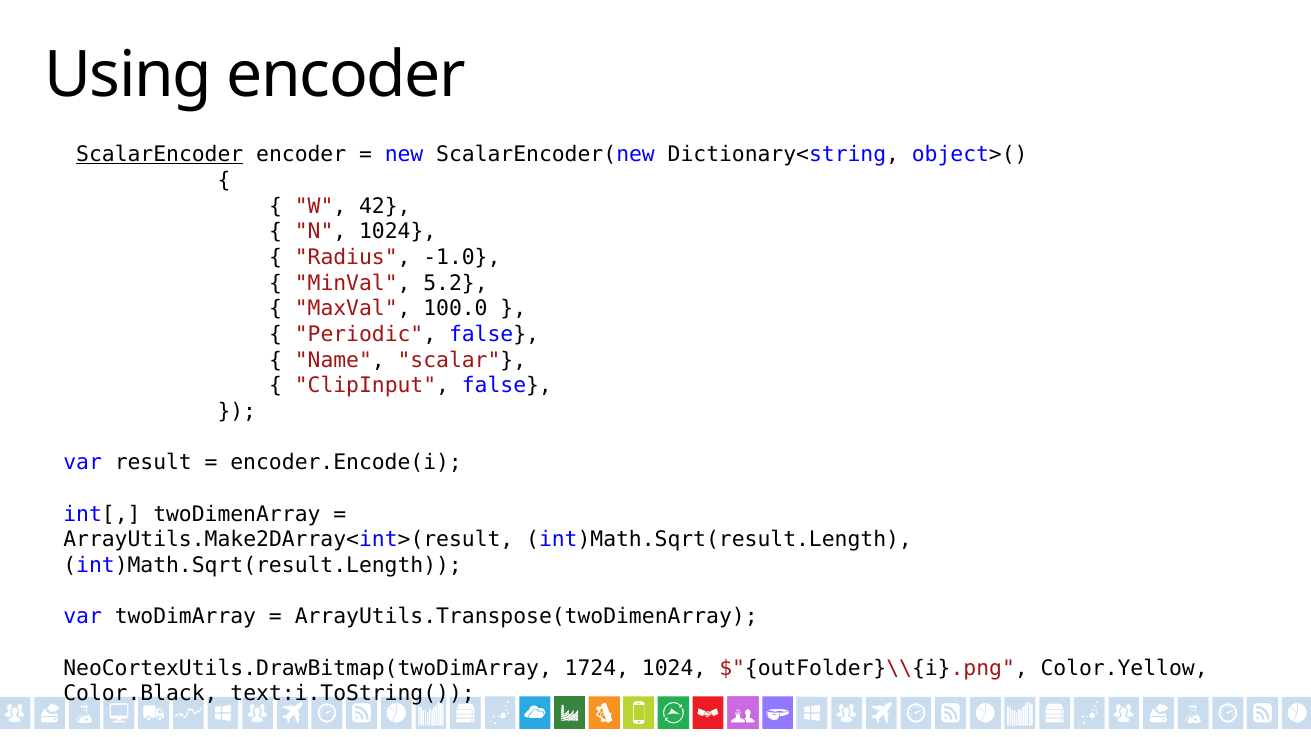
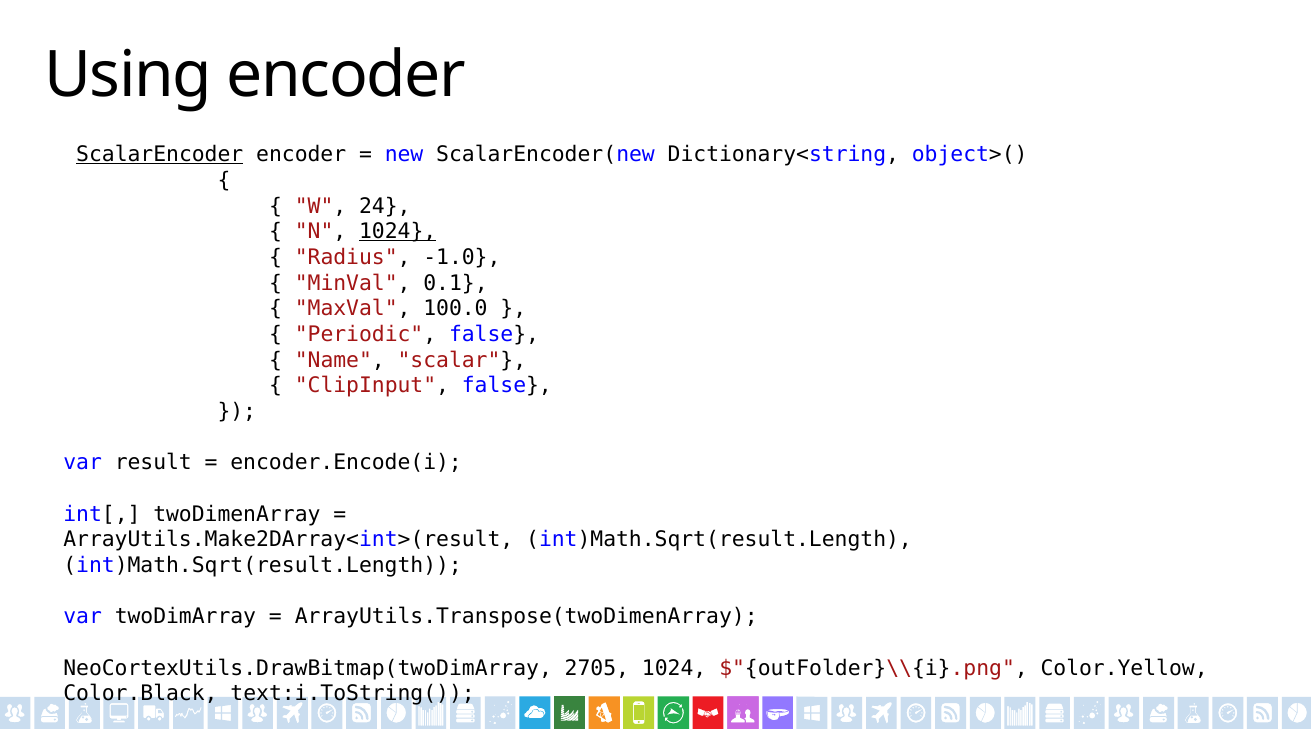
42: 42 -> 24 (385, 206)
1024 underline: none -> present (398, 232)
5.2: 5.2 -> 0.1 (455, 283)
1724: 1724 -> 2705 (597, 669)
